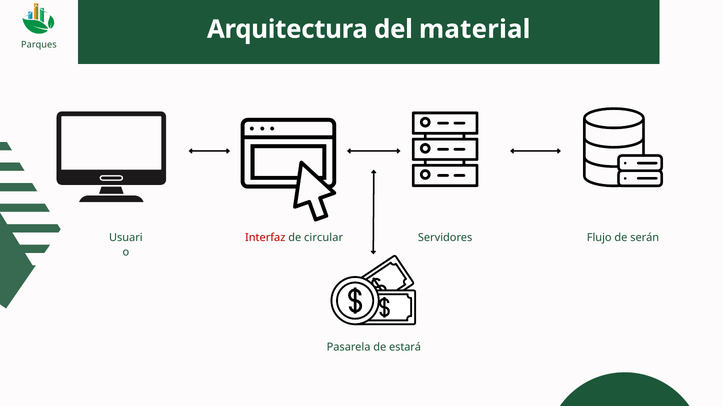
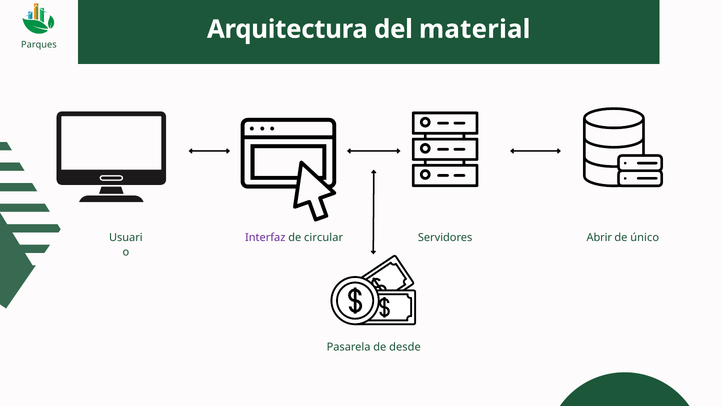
Interfaz colour: red -> purple (265, 238)
Flujo: Flujo -> Abrir (599, 238)
serán: serán -> único (645, 238)
estará: estará -> desde (405, 347)
